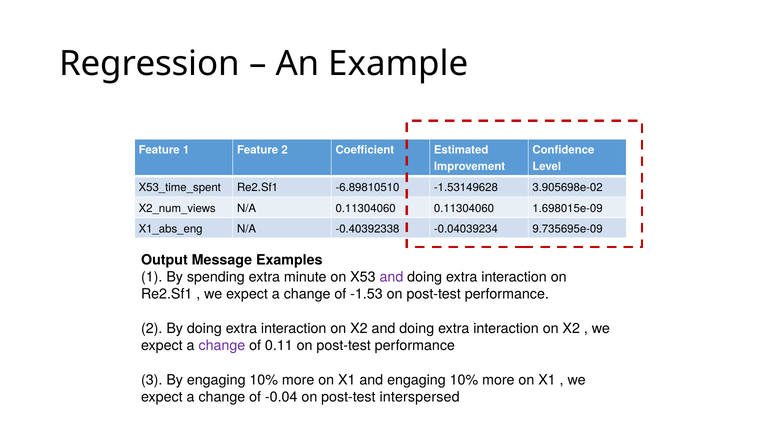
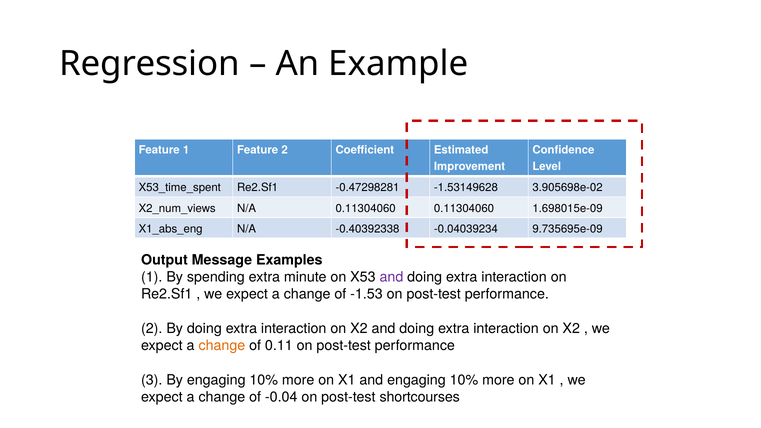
-6.89810510: -6.89810510 -> -0.47298281 (367, 188)
change colour: purple -> orange (222, 346)
interspersed: interspersed -> shortcourses (420, 397)
